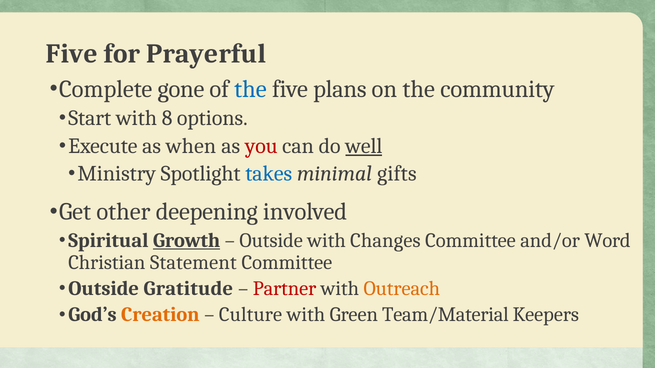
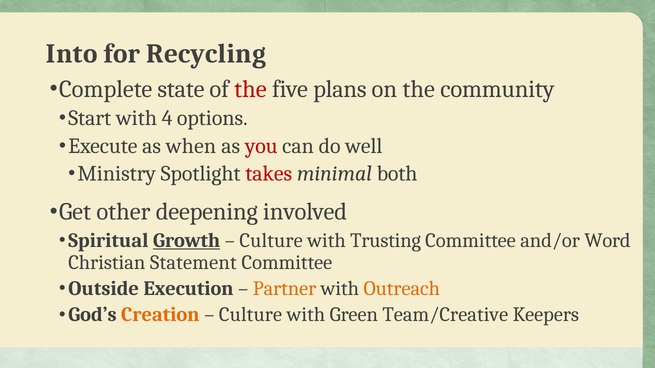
Five: Five -> Into (72, 54)
Prayerful: Prayerful -> Recycling (206, 54)
gone: gone -> state (181, 89)
the colour: blue -> red (250, 89)
8: 8 -> 4 (167, 118)
well underline: present -> none (364, 146)
takes colour: blue -> red (269, 174)
gifts: gifts -> both (397, 174)
Outside: Outside -> Culture (271, 241)
Changes: Changes -> Trusting (386, 241)
Gratitude: Gratitude -> Execution (189, 289)
Partner colour: red -> orange (285, 289)
Team/Material: Team/Material -> Team/Creative (445, 315)
